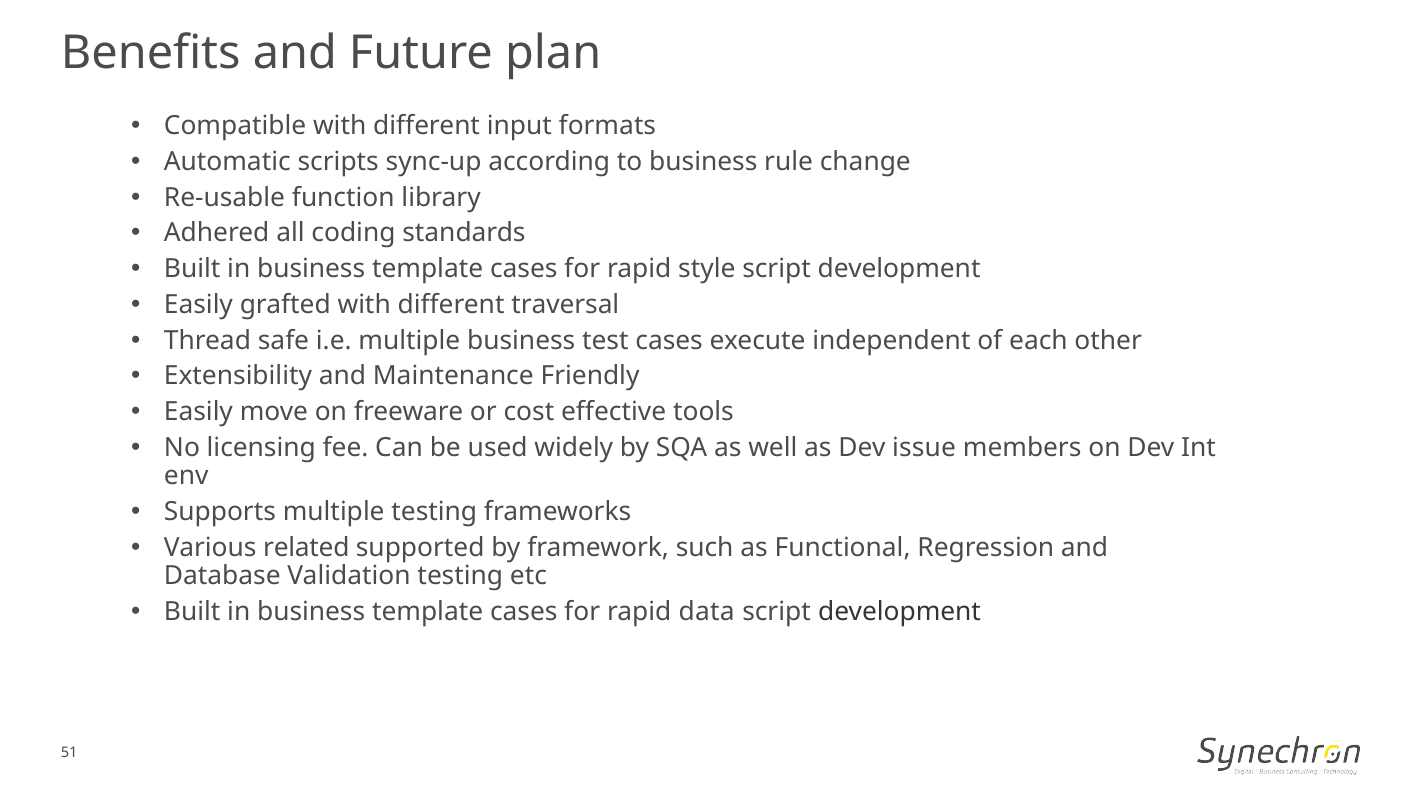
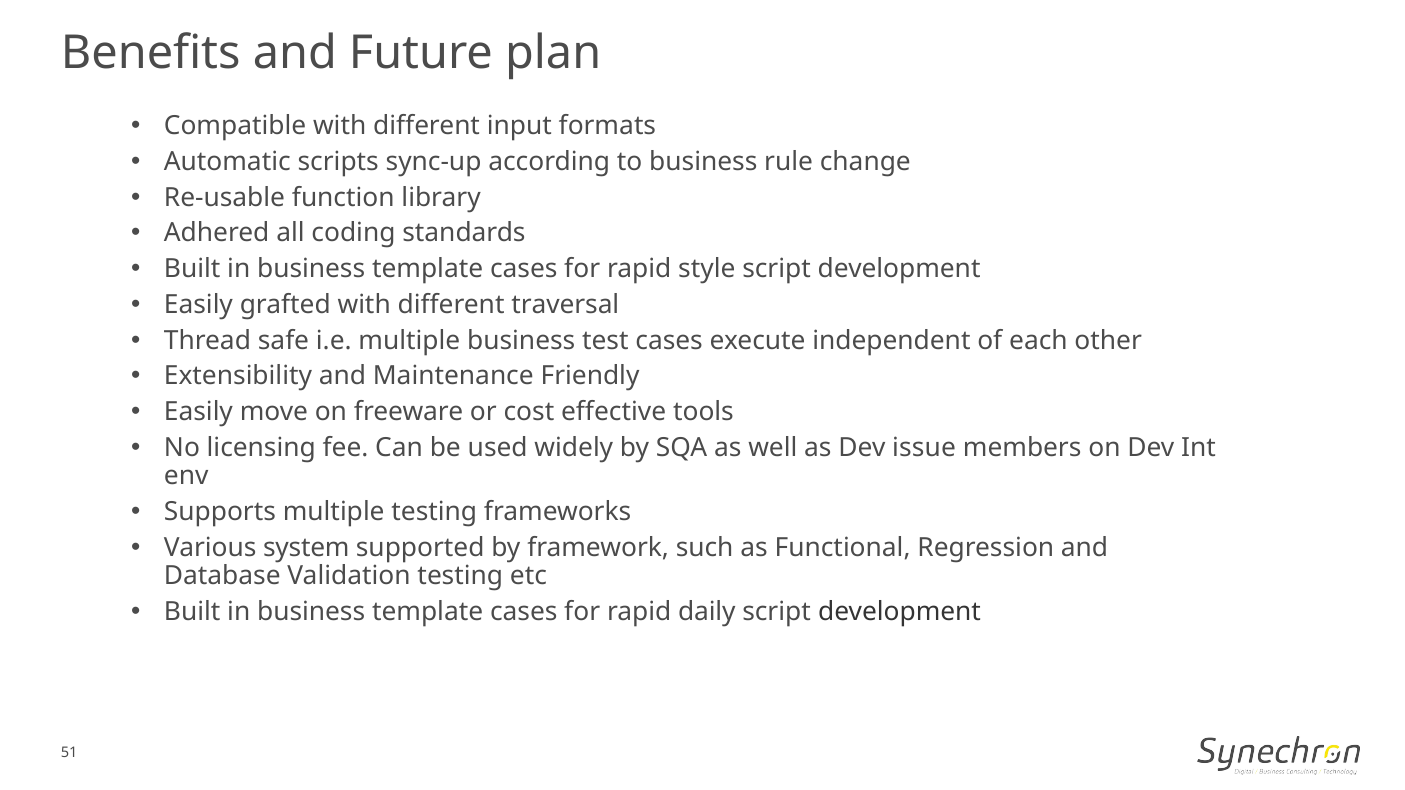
related: related -> system (306, 548)
data: data -> daily (707, 612)
